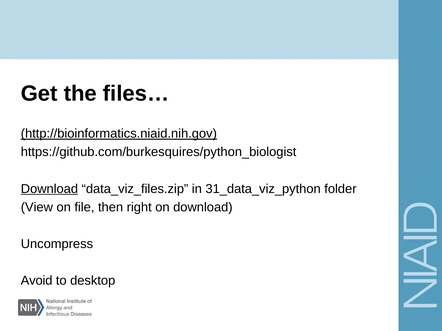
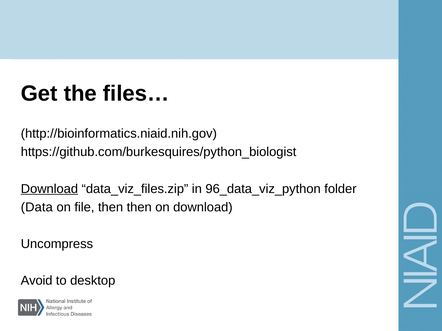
http://bioinformatics.niaid.nih.gov underline: present -> none (119, 134)
31_data_viz_python: 31_data_viz_python -> 96_data_viz_python (263, 189)
View: View -> Data (37, 207)
then right: right -> then (139, 207)
